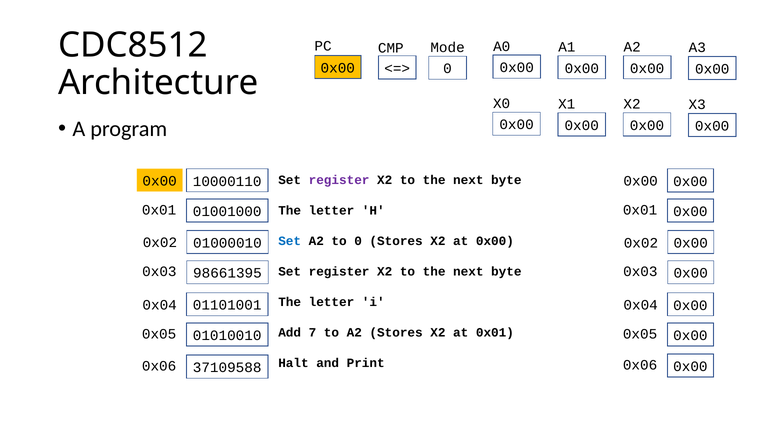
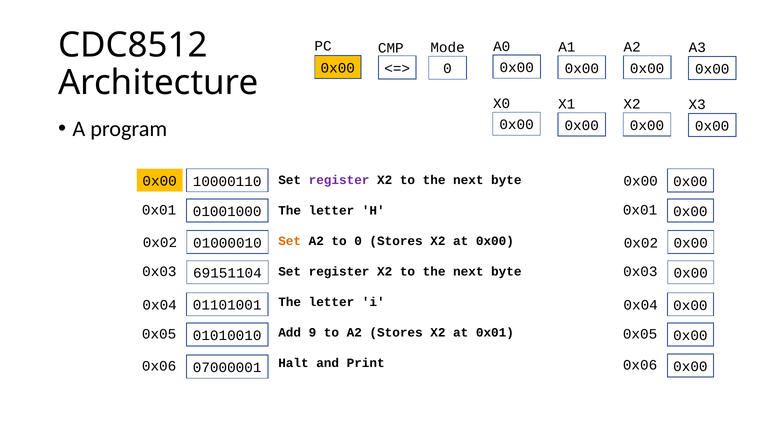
Set colour: blue -> orange (290, 241)
98661395: 98661395 -> 69151104 (227, 273)
7: 7 -> 9 (312, 333)
37109588: 37109588 -> 07000001 (227, 368)
